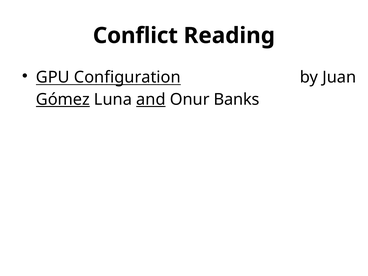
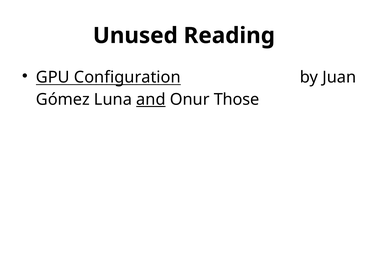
Conflict: Conflict -> Unused (135, 36)
Gómez underline: present -> none (63, 99)
Banks: Banks -> Those (237, 99)
